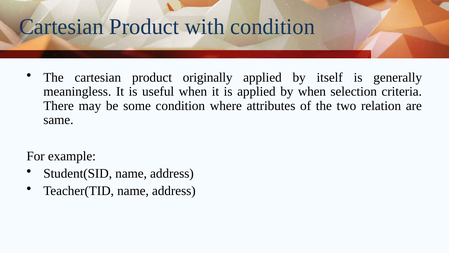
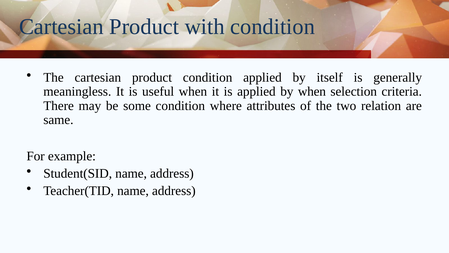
product originally: originally -> condition (208, 77)
